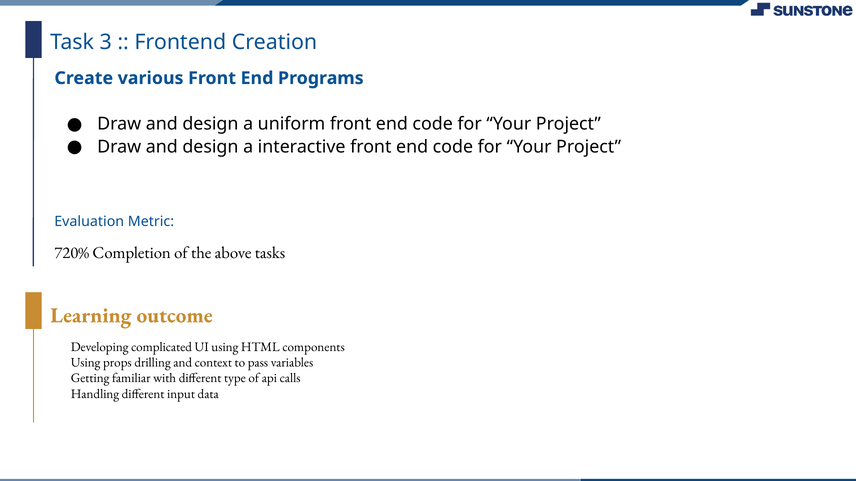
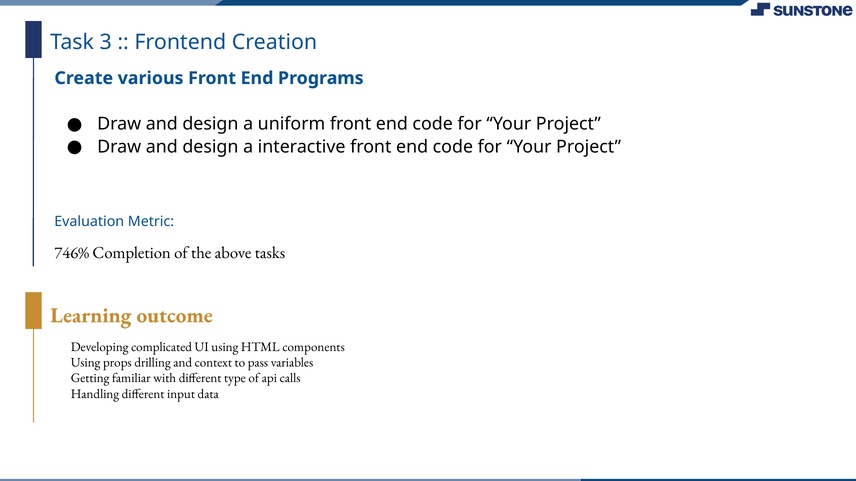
720%: 720% -> 746% (72, 253)
